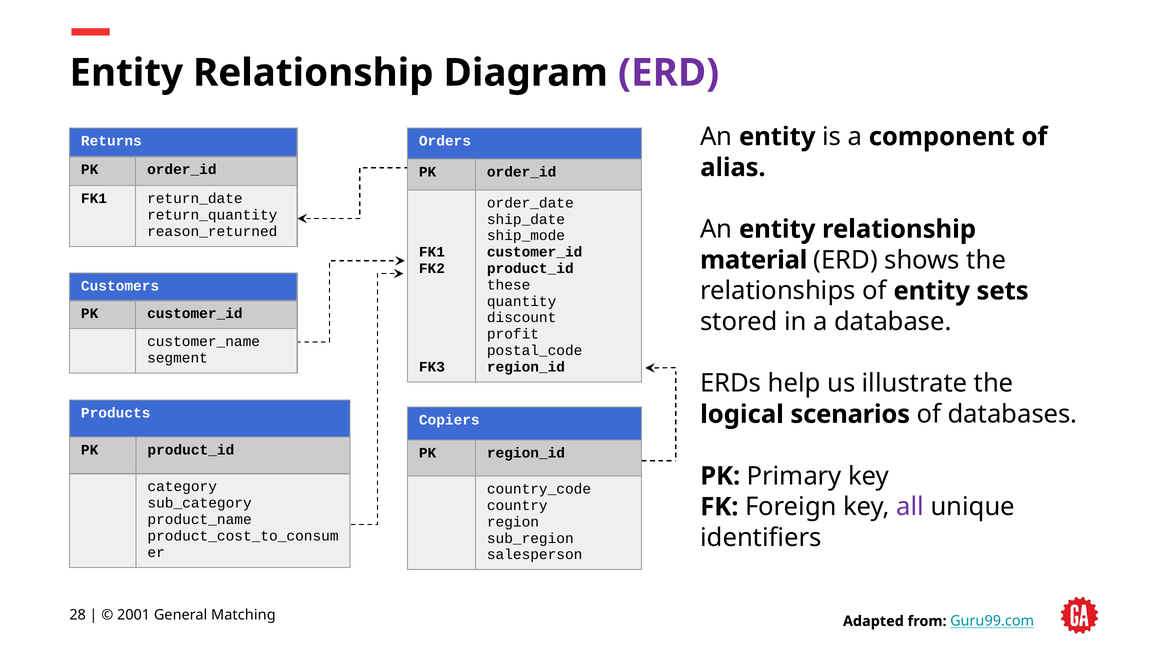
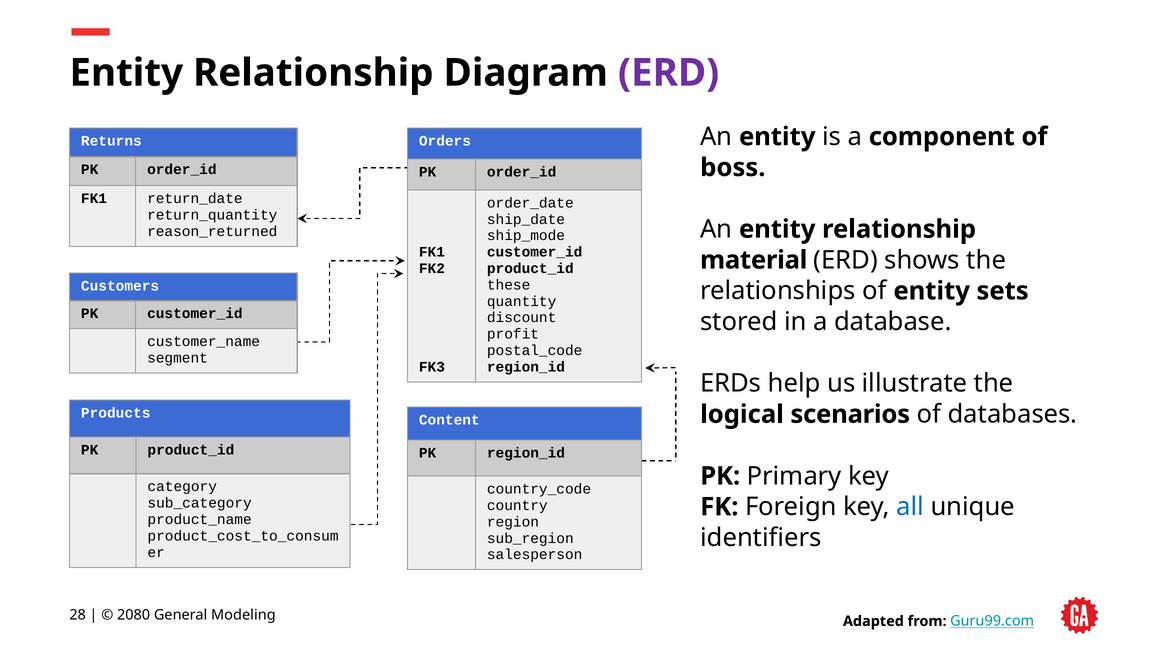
alias: alias -> boss (733, 168)
Copiers: Copiers -> Content (449, 420)
all colour: purple -> blue (910, 507)
2001: 2001 -> 2080 (134, 615)
Matching: Matching -> Modeling (243, 615)
